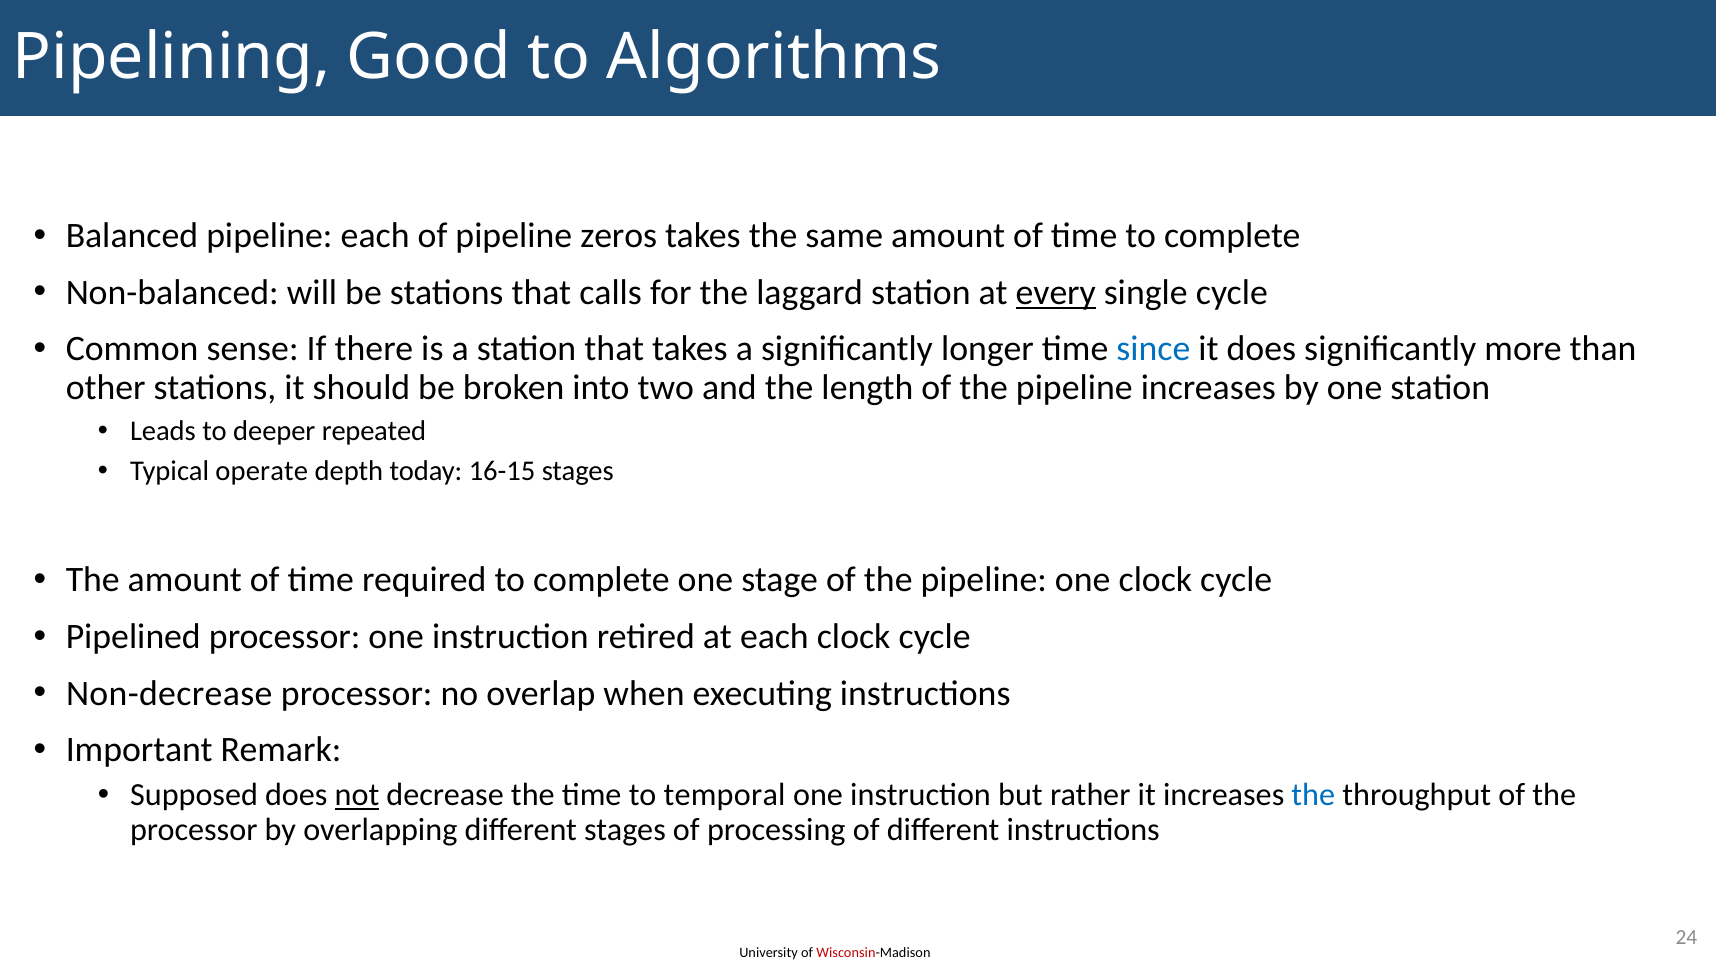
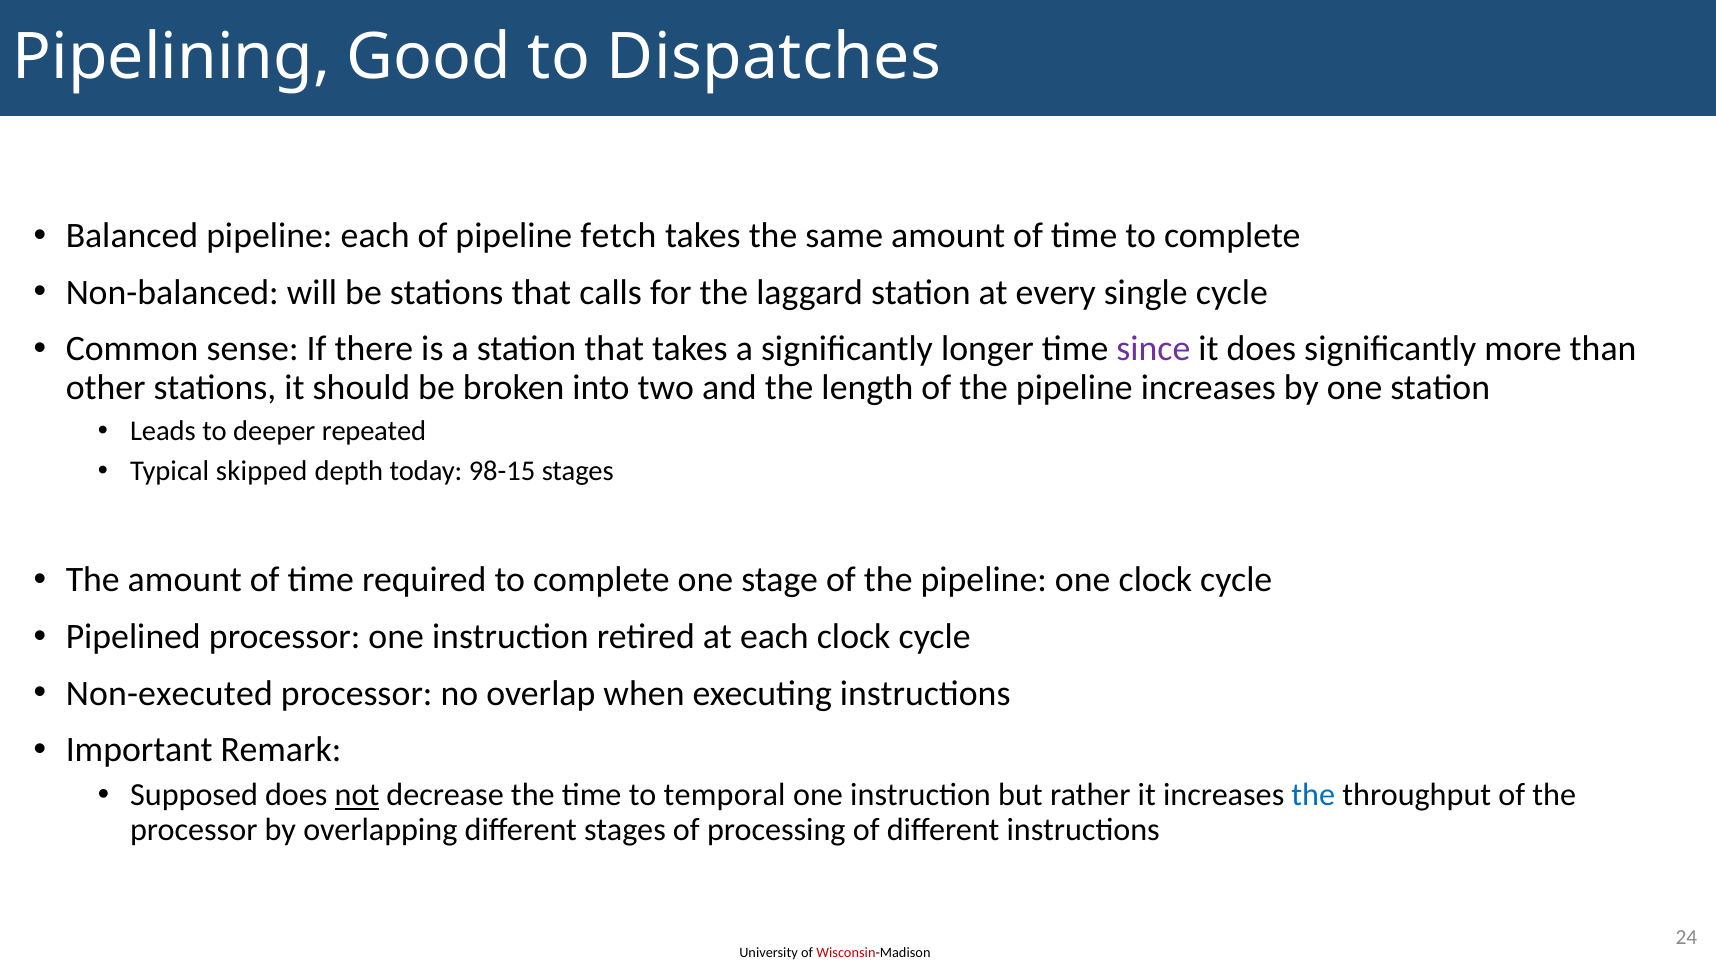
Algorithms: Algorithms -> Dispatches (774, 58)
zeros: zeros -> fetch (618, 236)
every underline: present -> none (1056, 293)
since colour: blue -> purple (1153, 349)
operate: operate -> skipped (262, 471)
16-15: 16-15 -> 98-15 (502, 471)
Non-decrease: Non-decrease -> Non-executed (169, 693)
